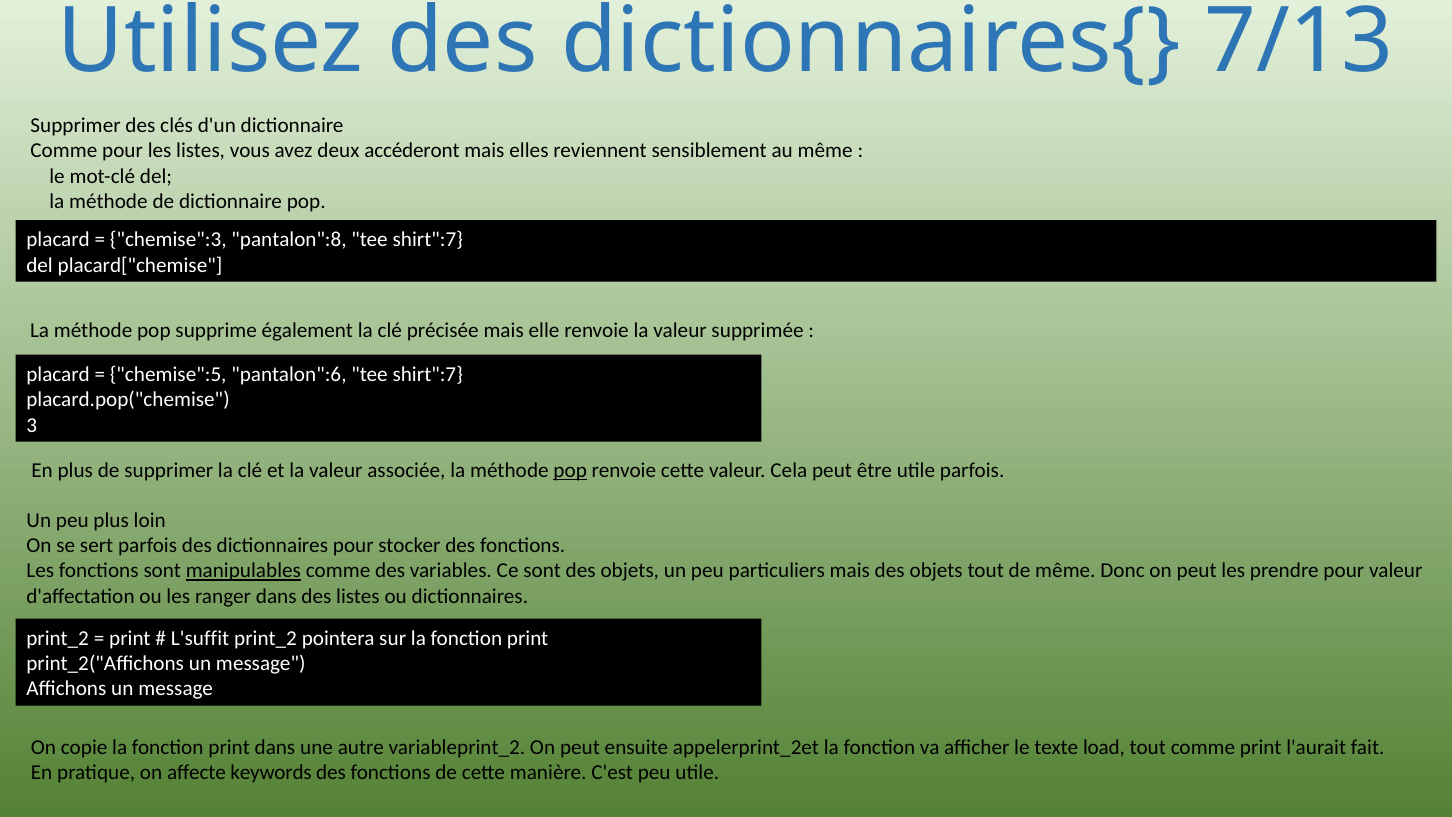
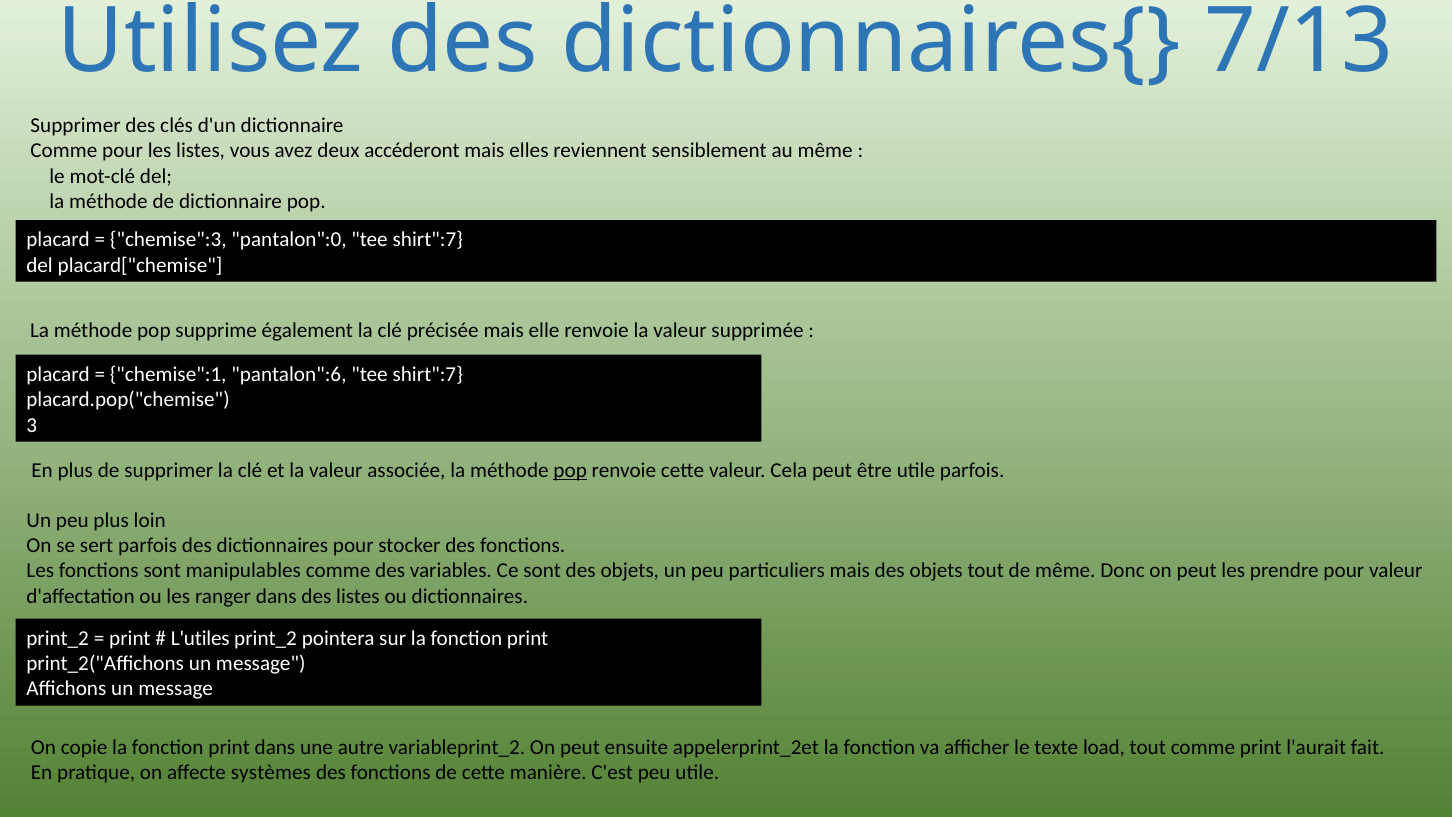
pantalon":8: pantalon":8 -> pantalon":0 (289, 240)
chemise":5: chemise":5 -> chemise":1 (168, 374)
manipulables underline: present -> none (243, 571)
L'suffit: L'suffit -> L'utiles (200, 638)
keywords: keywords -> systèmes (271, 773)
